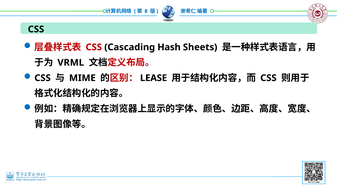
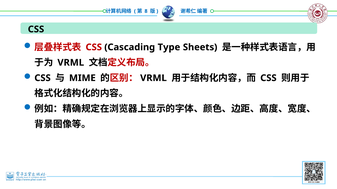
Hash: Hash -> Type (169, 47)
LEASE: LEASE -> VRML (153, 78)
